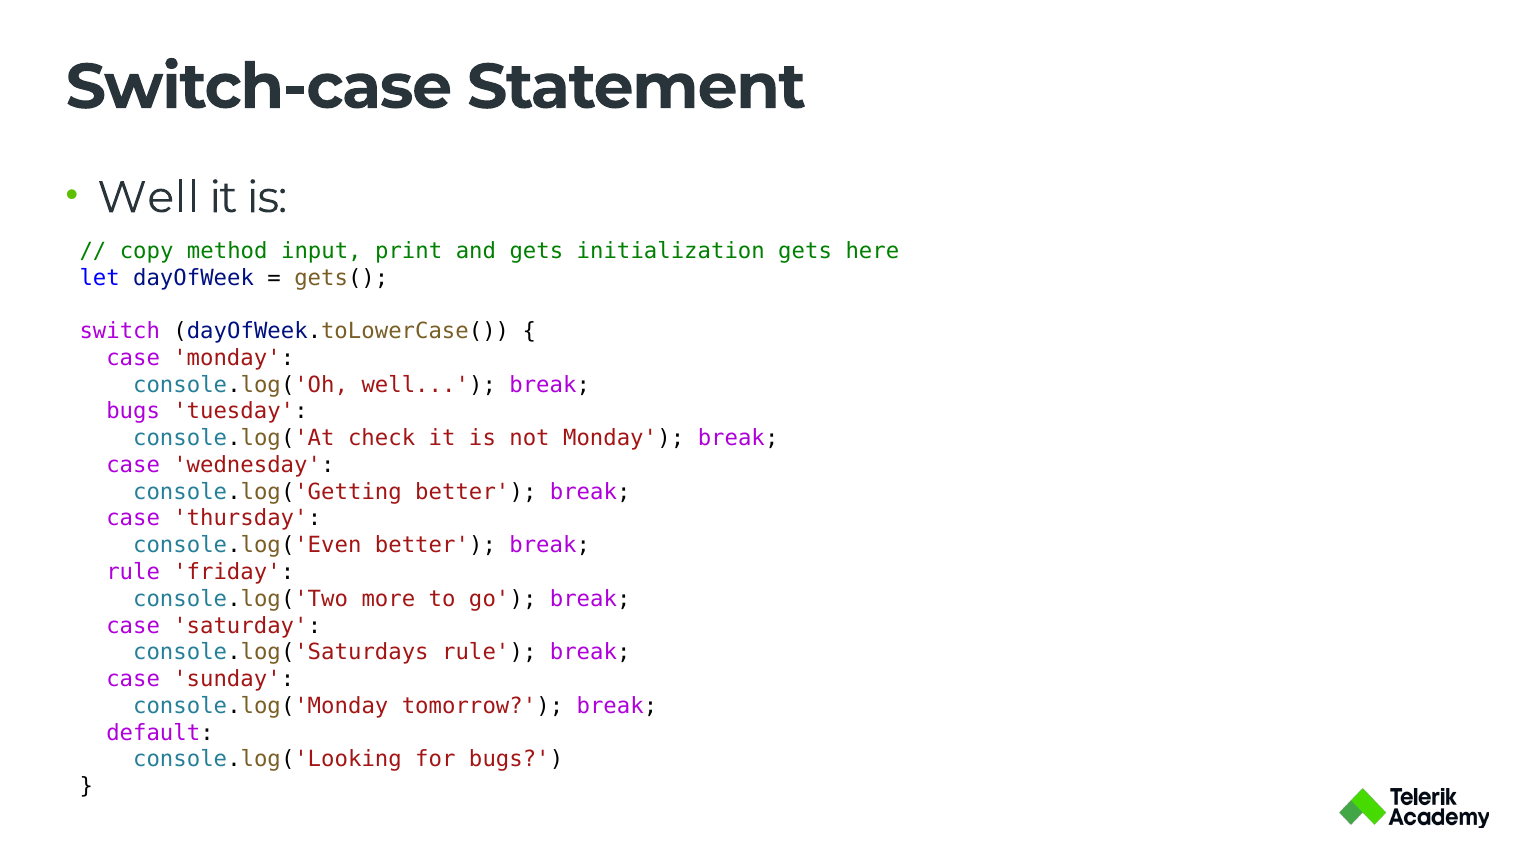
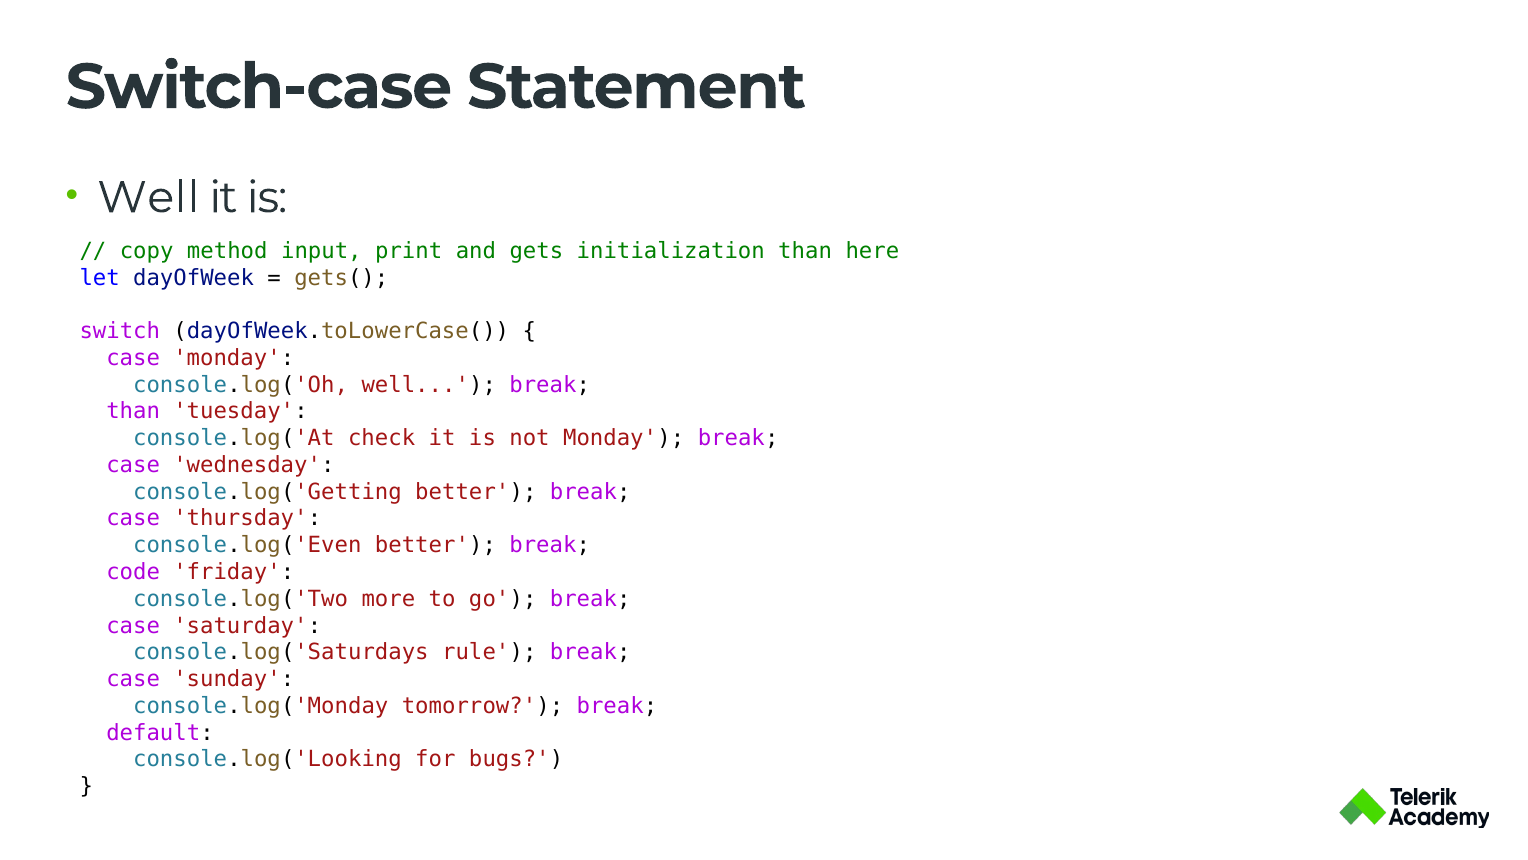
initialization gets: gets -> than (805, 251)
bugs: bugs -> than (133, 411)
rule: rule -> code (133, 572)
